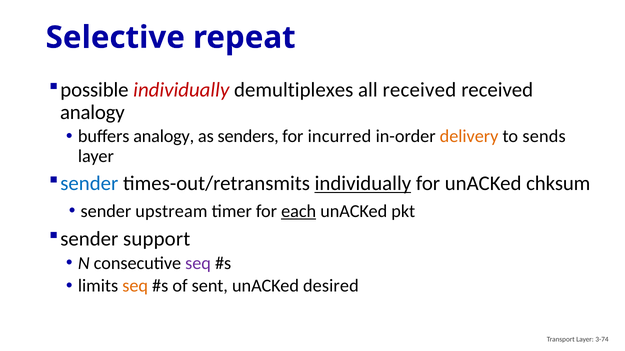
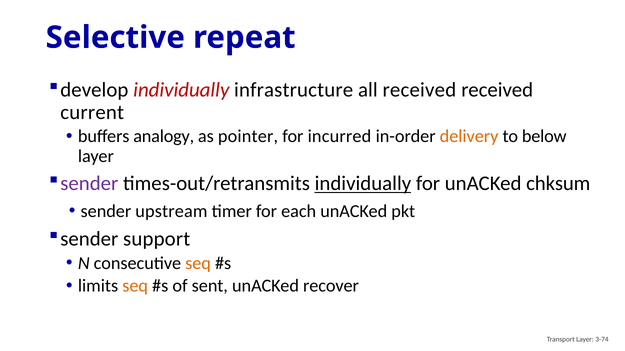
possible: possible -> develop (94, 90)
demultiplexes: demultiplexes -> infrastructure (294, 90)
analogy: analogy -> current (92, 112)
senders: senders -> pointer (248, 137)
sends: sends -> below (544, 137)
sender colour: blue -> purple (89, 184)
each underline: present -> none (299, 212)
seq colour: purple -> orange (198, 263)
desired: desired -> recover (331, 286)
